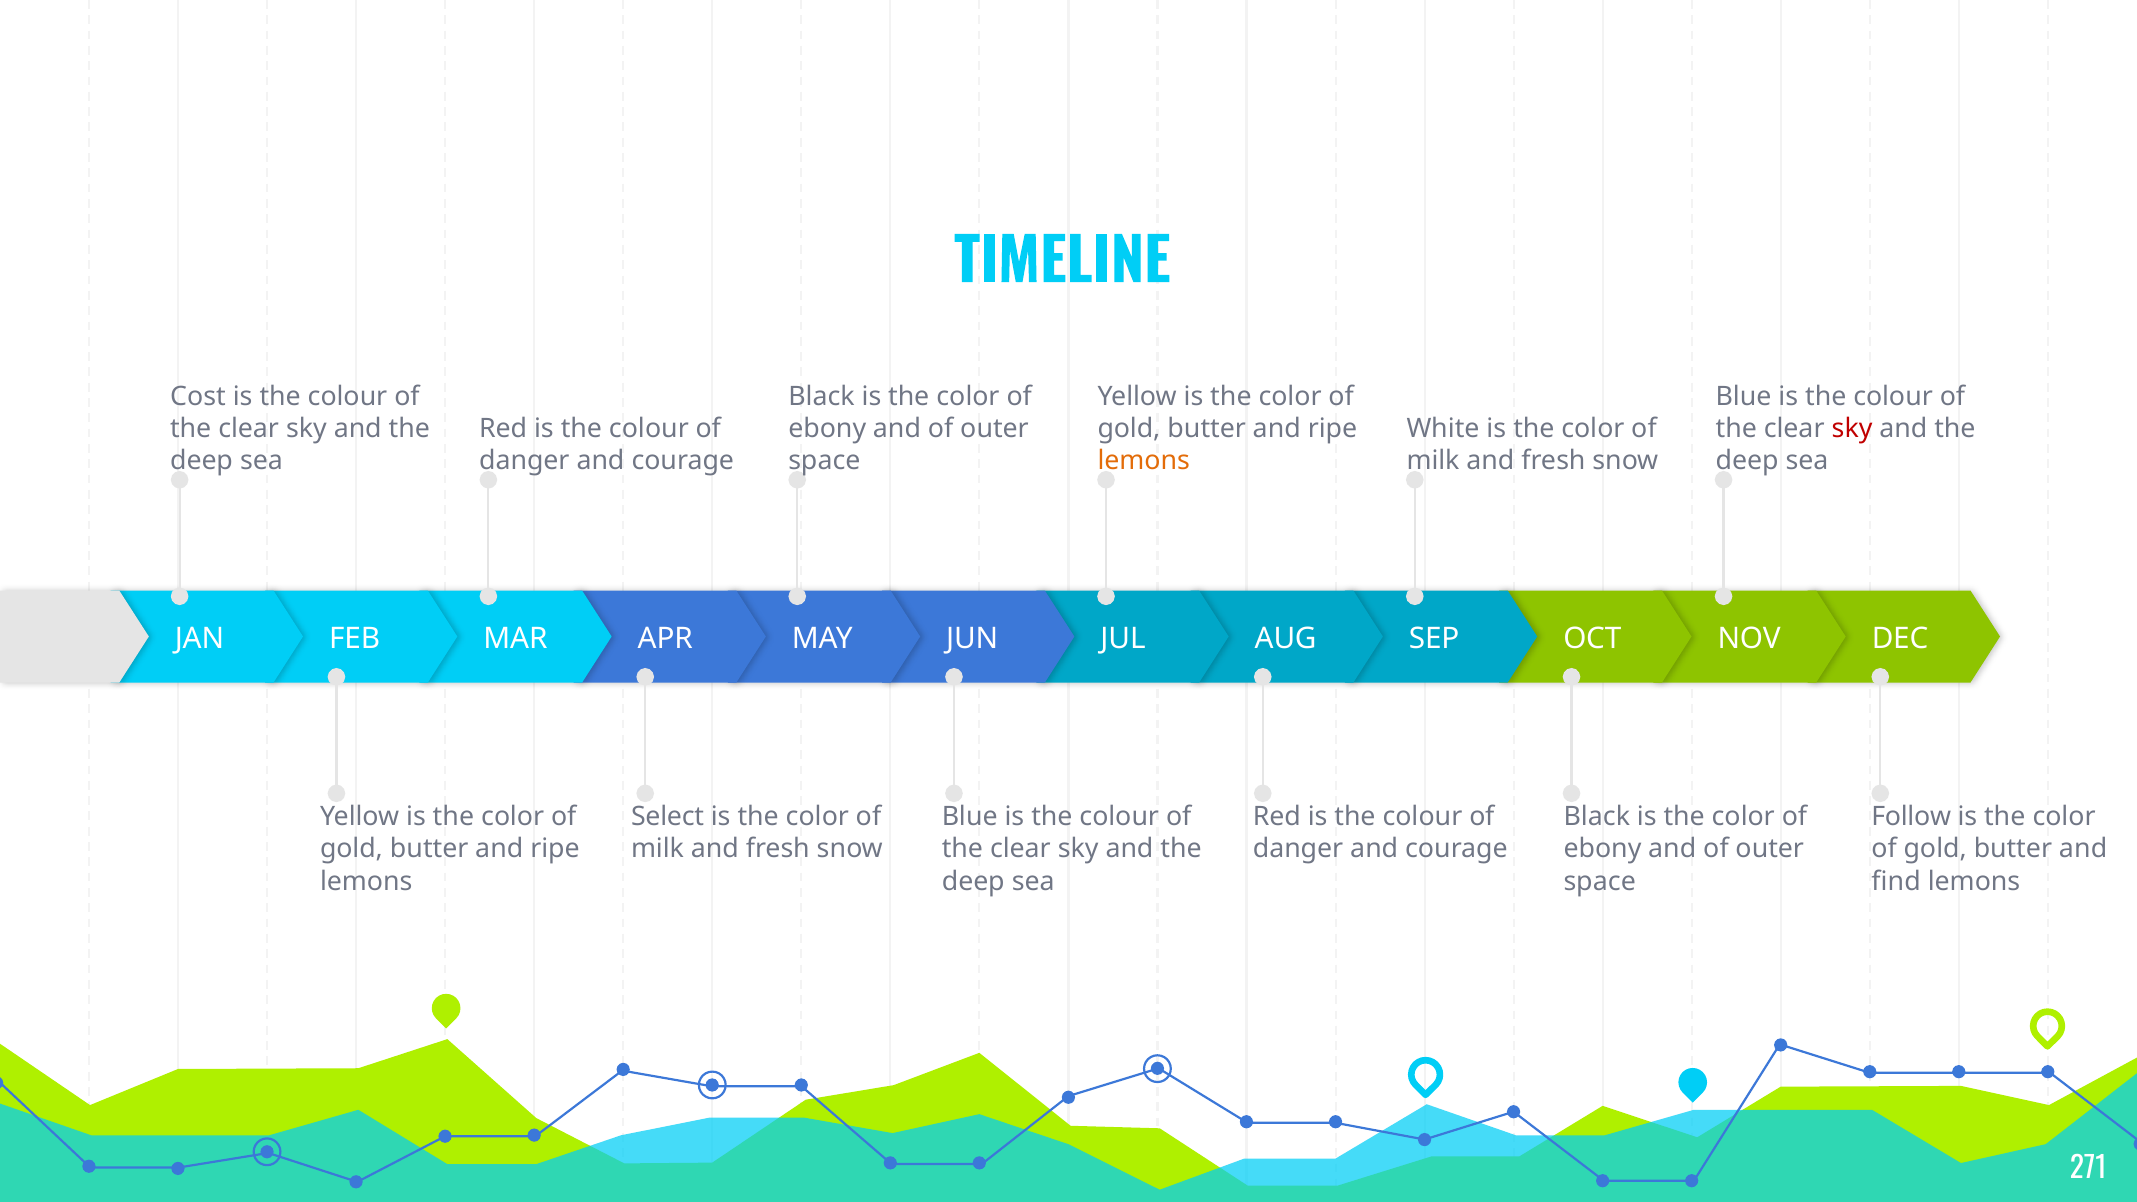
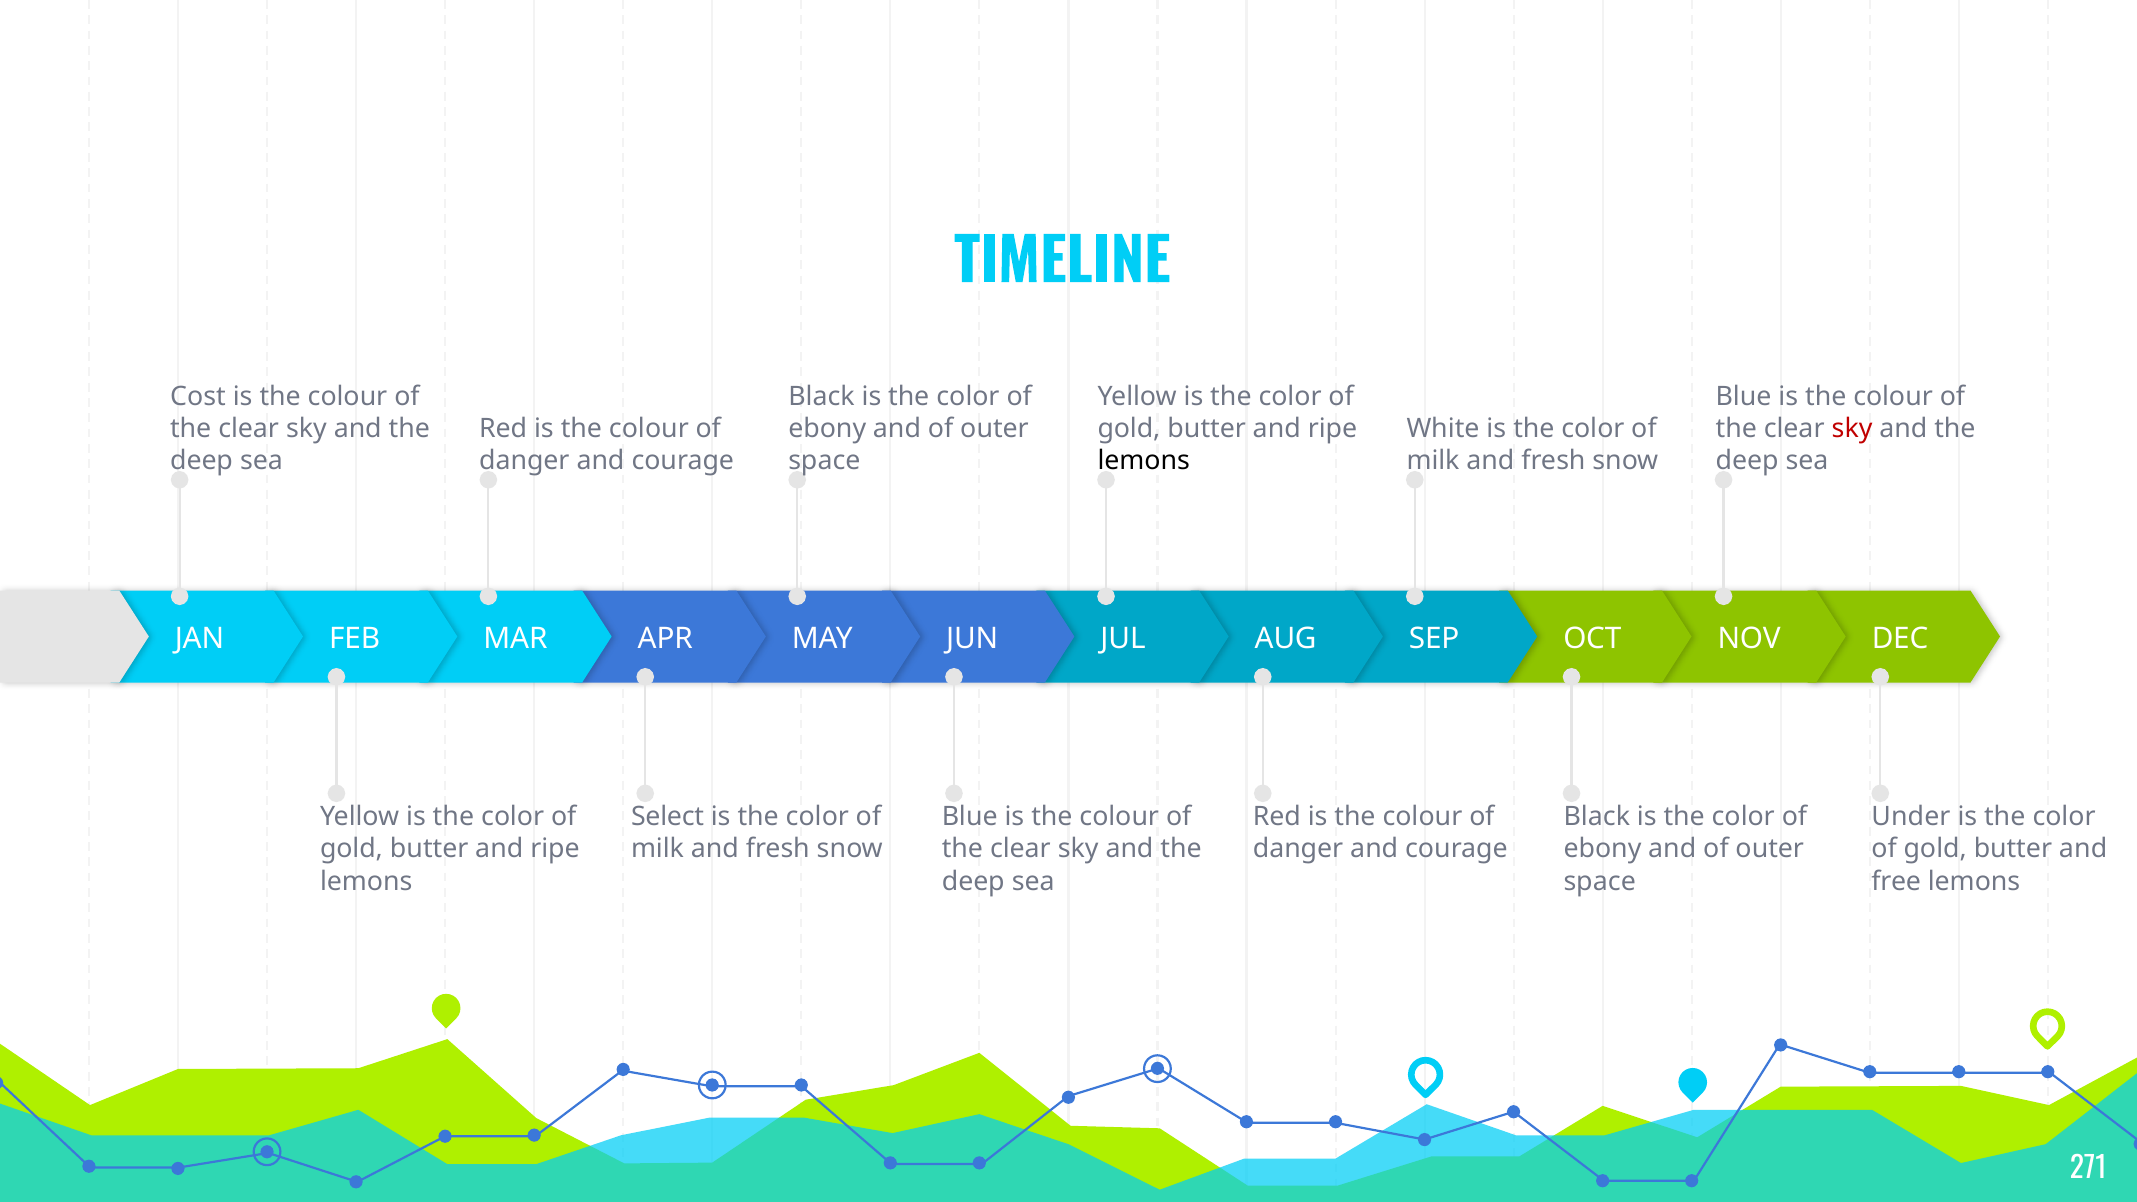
lemons colour: orange -> black (1144, 461)
Follow: Follow -> Under (1911, 817)
find: find -> free (1896, 881)
